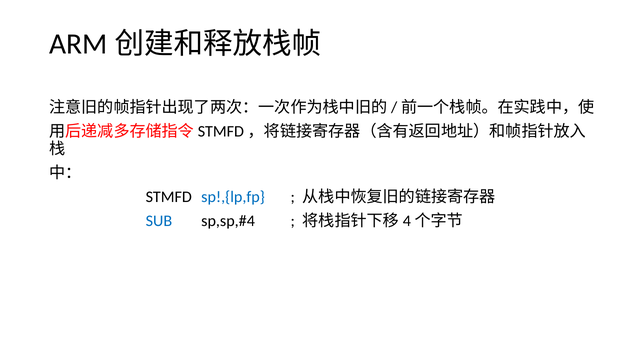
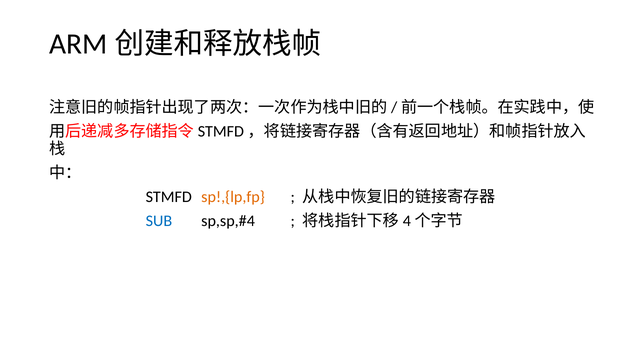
sp!,{lp,fp colour: blue -> orange (233, 197)
